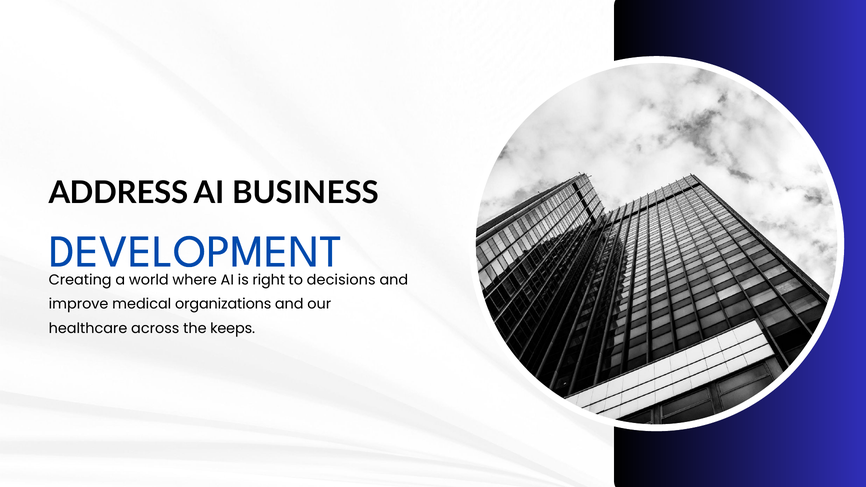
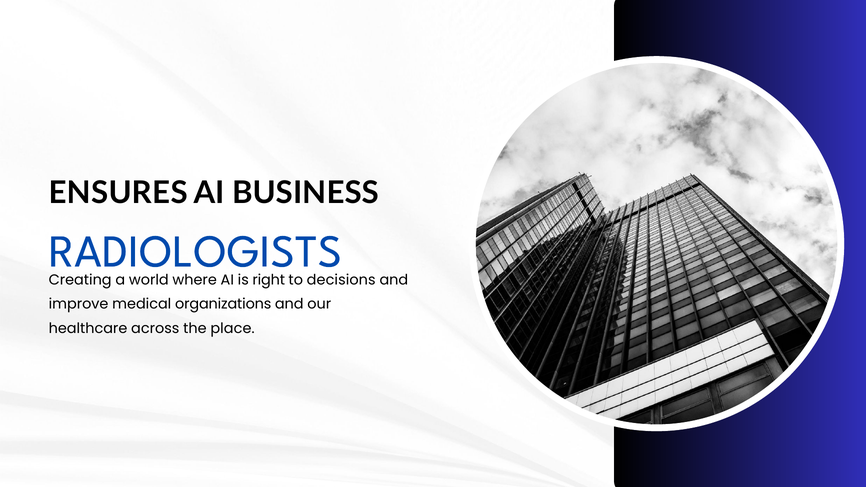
ADDRESS: ADDRESS -> ENSURES (118, 193)
DEVELOPMENT: DEVELOPMENT -> RADIOLOGISTS (195, 252)
keeps: keeps -> place (232, 328)
